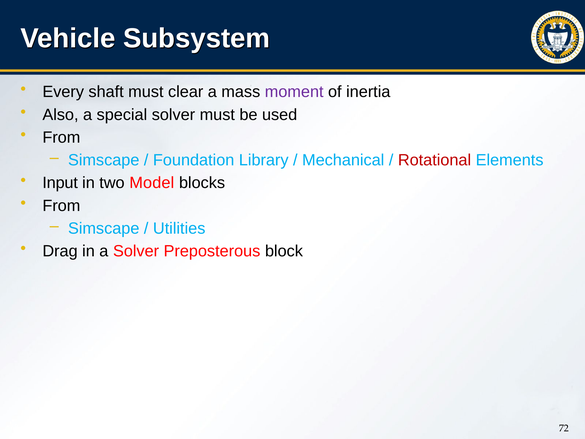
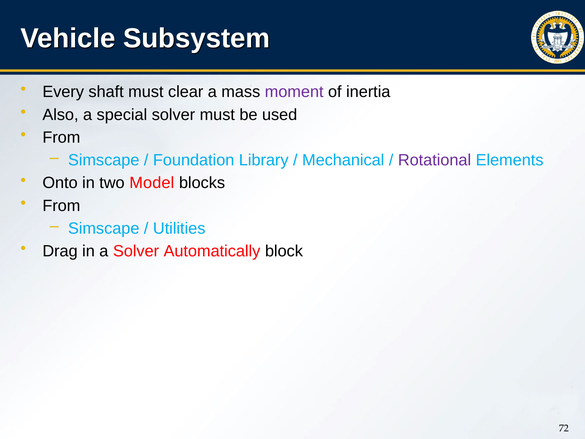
Rotational colour: red -> purple (435, 160)
Input: Input -> Onto (60, 183)
Preposterous: Preposterous -> Automatically (212, 251)
